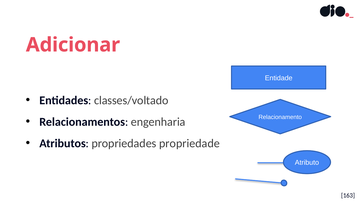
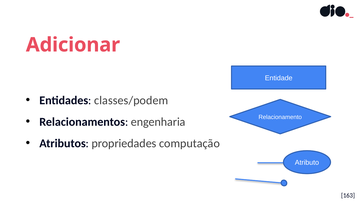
classes/voltado: classes/voltado -> classes/podem (131, 100)
propriedade: propriedade -> computação (189, 143)
